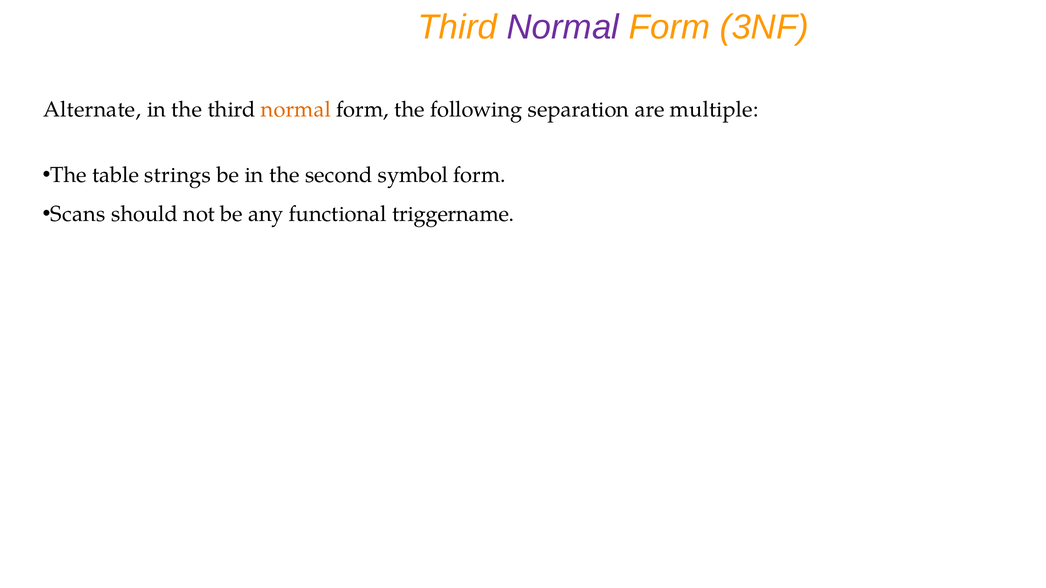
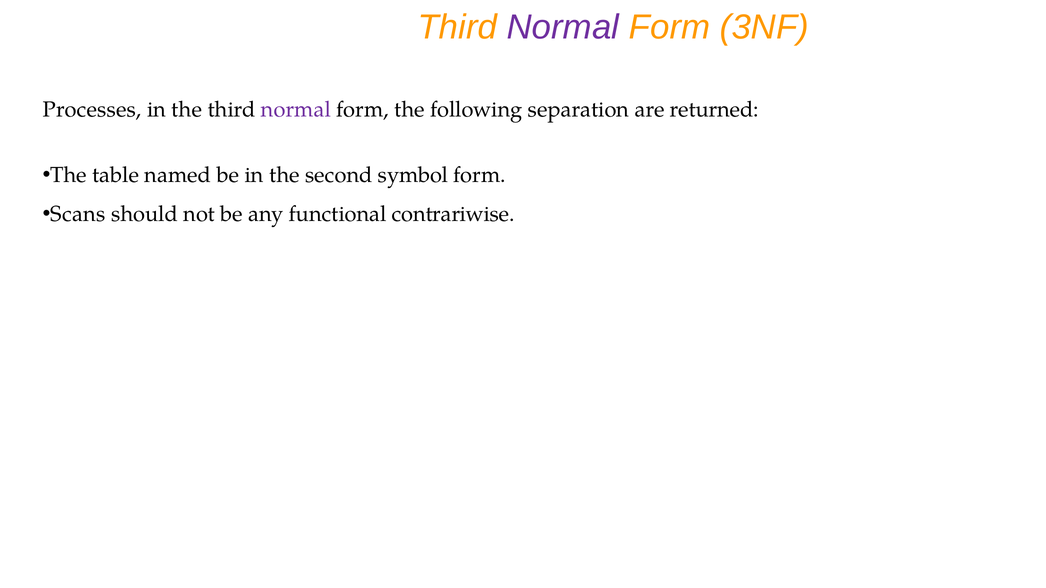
Alternate: Alternate -> Processes (92, 110)
normal colour: orange -> purple (296, 110)
multiple: multiple -> returned (714, 110)
strings: strings -> named (178, 175)
triggername: triggername -> contrariwise (453, 214)
